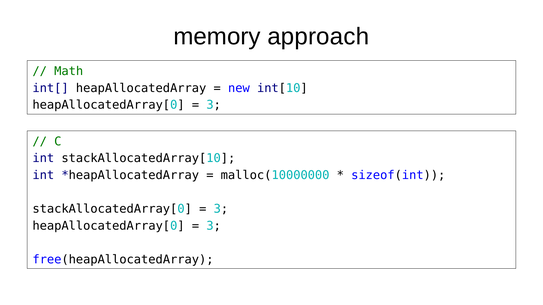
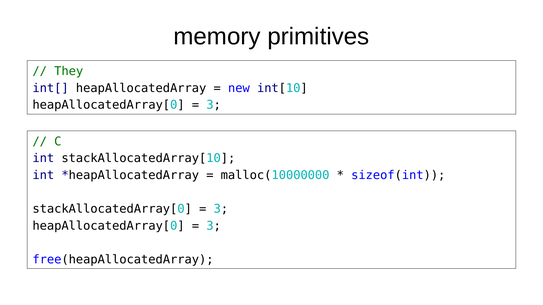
approach: approach -> primitives (318, 37)
Math: Math -> They (69, 71)
